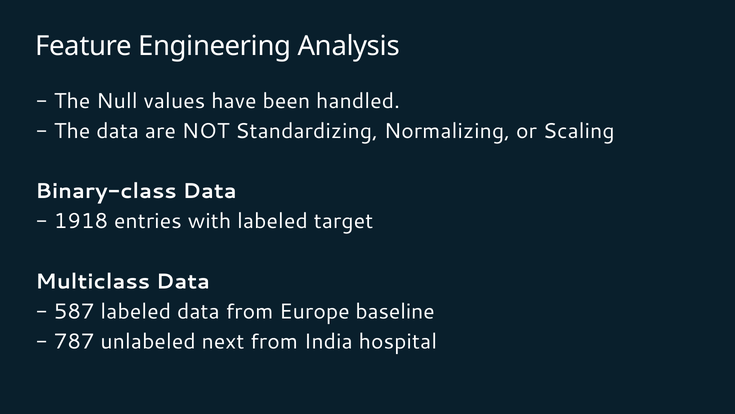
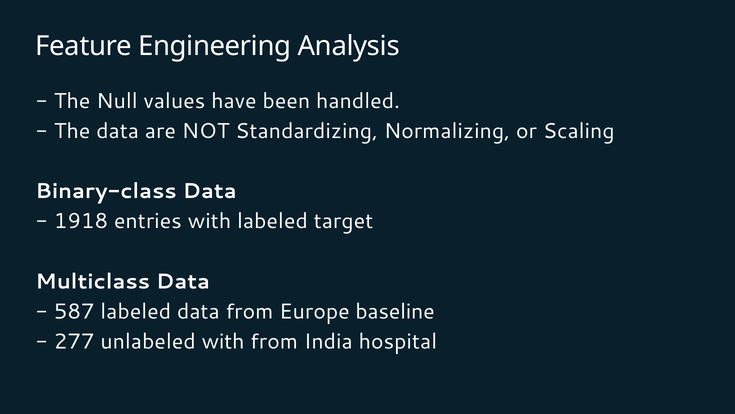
787: 787 -> 277 (74, 341)
unlabeled next: next -> with (223, 341)
